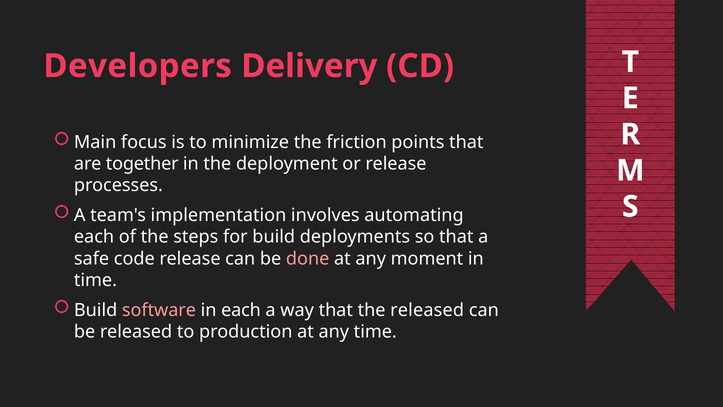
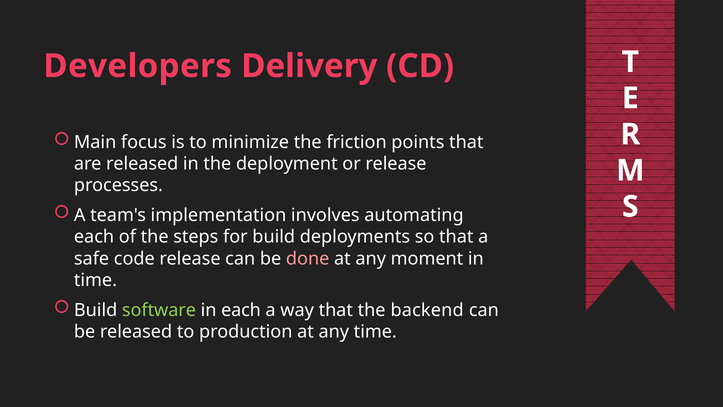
are together: together -> released (142, 164)
software colour: pink -> light green (159, 310)
the released: released -> backend (427, 310)
